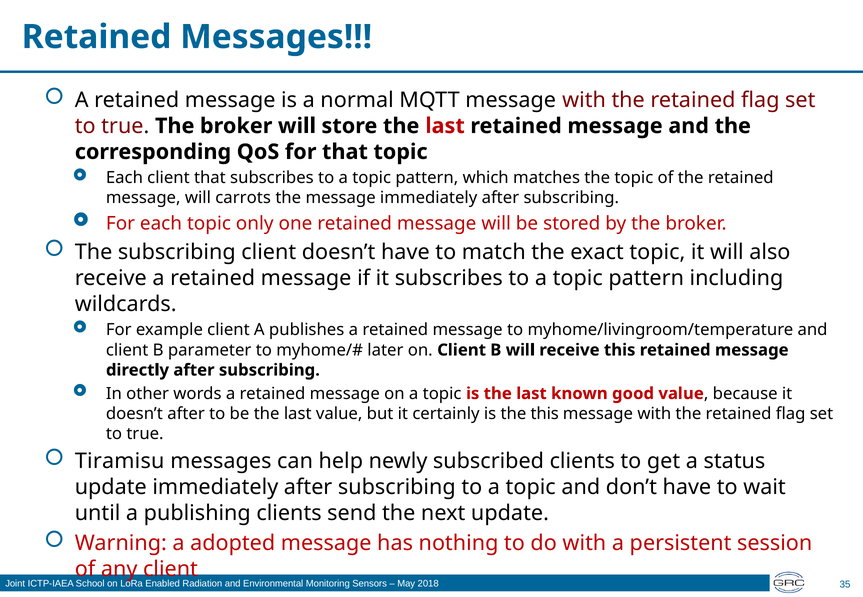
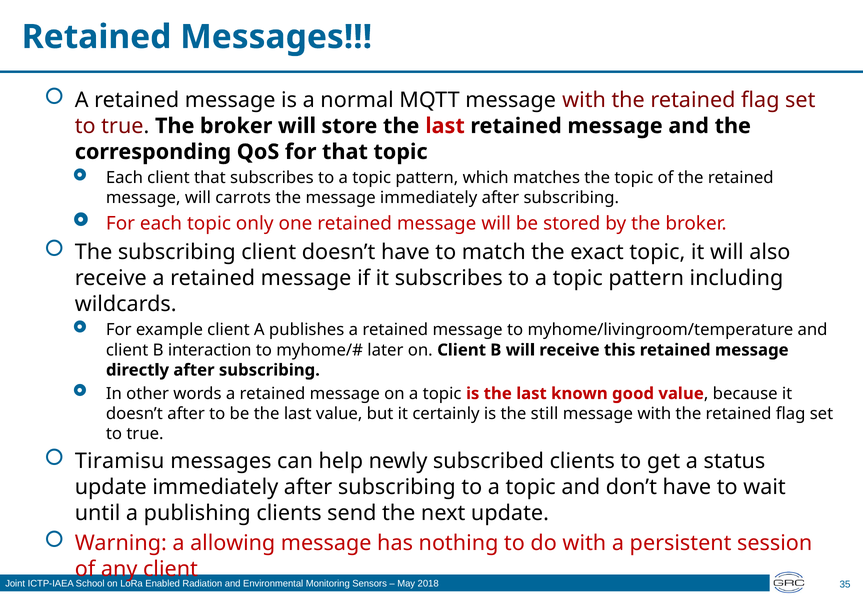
parameter: parameter -> interaction (210, 350)
the this: this -> still (545, 414)
adopted: adopted -> allowing (233, 544)
